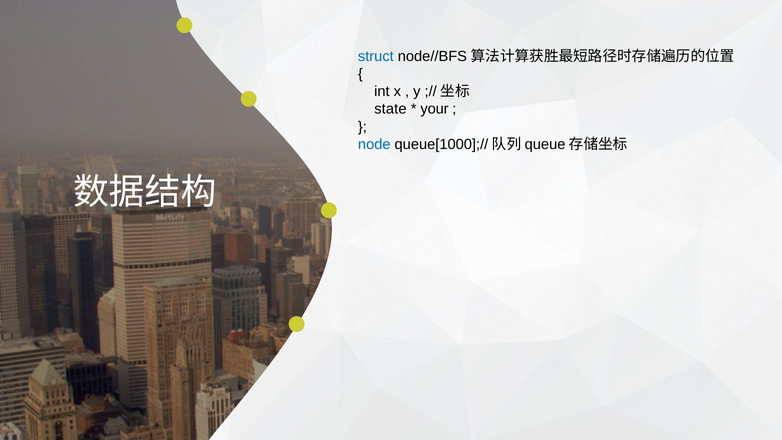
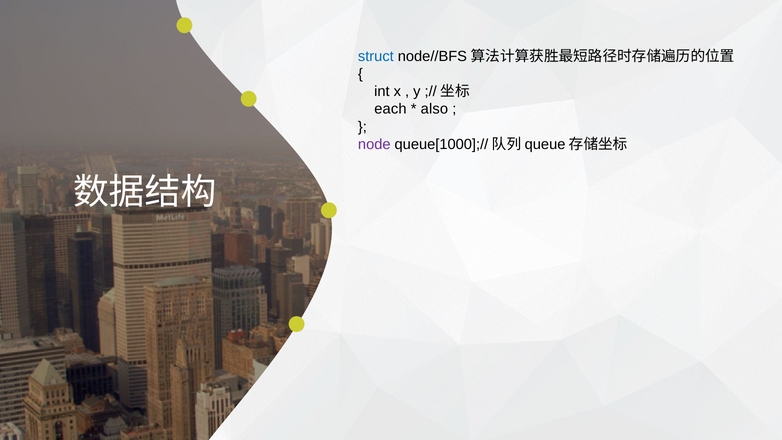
state: state -> each (390, 109)
your: your -> also (434, 109)
node colour: blue -> purple (374, 144)
